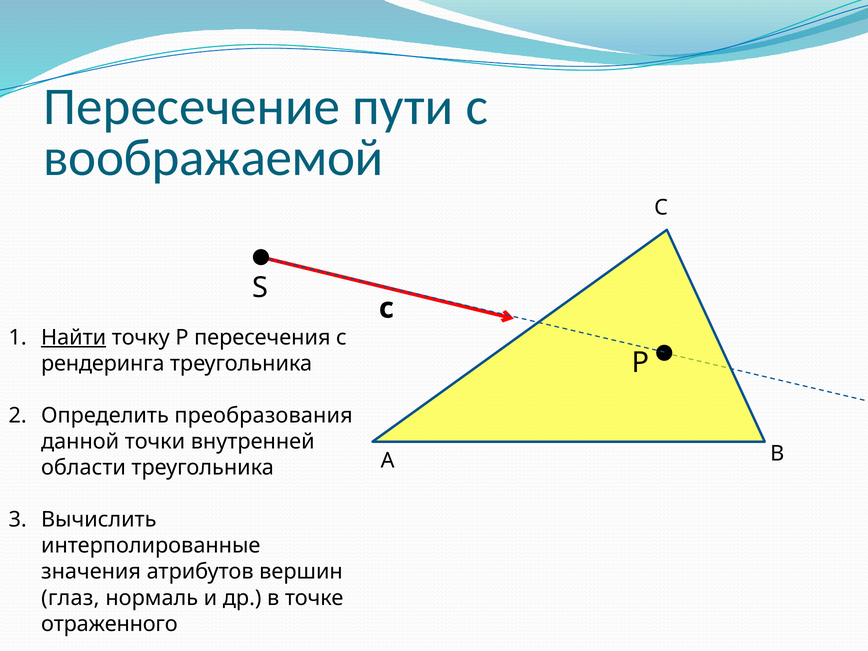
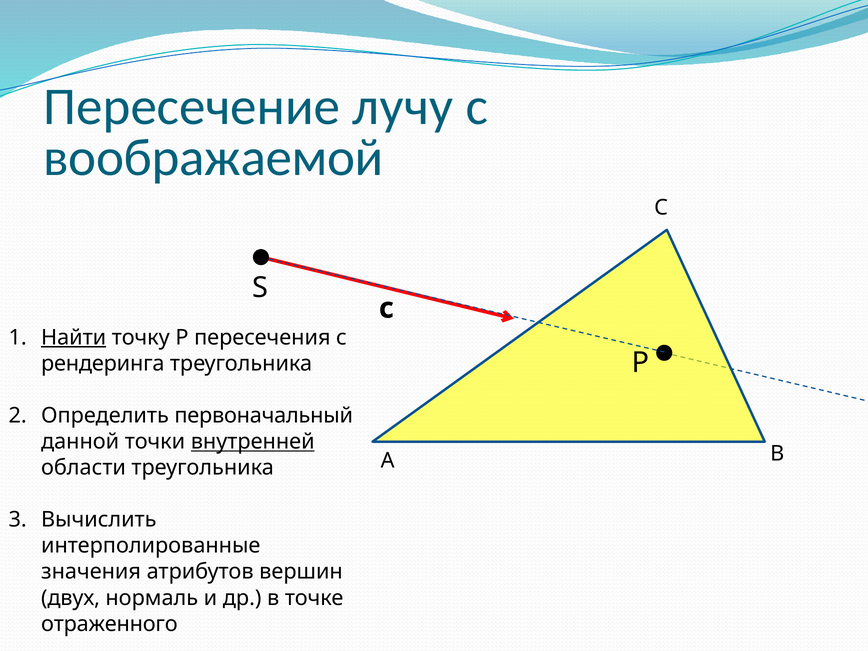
пути: пути -> лучу (403, 107)
преобразования: преобразования -> первоначальный (264, 416)
внутренней underline: none -> present (253, 442)
глаз: глаз -> двух (71, 598)
